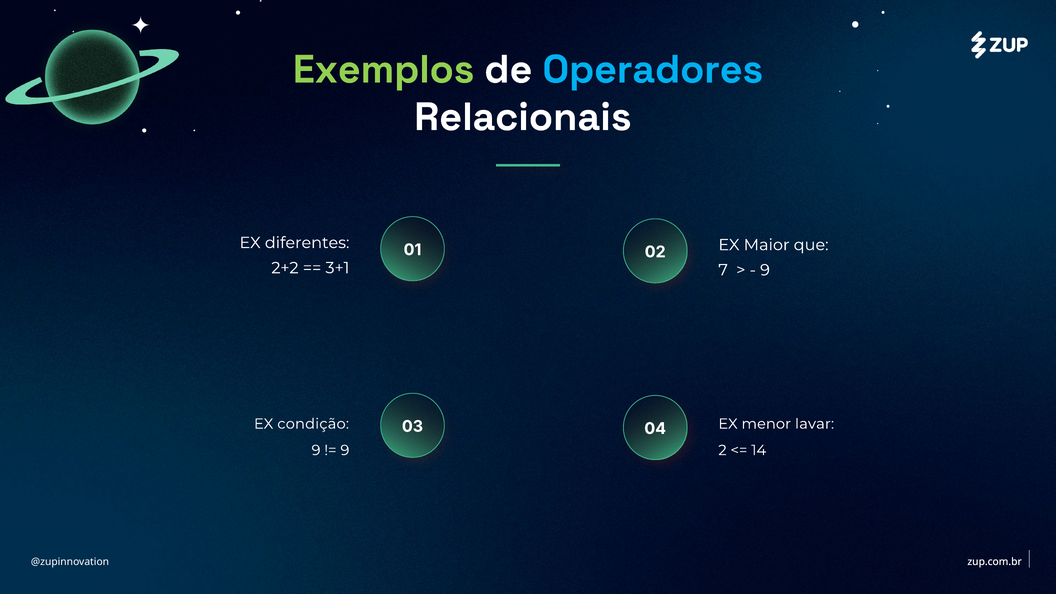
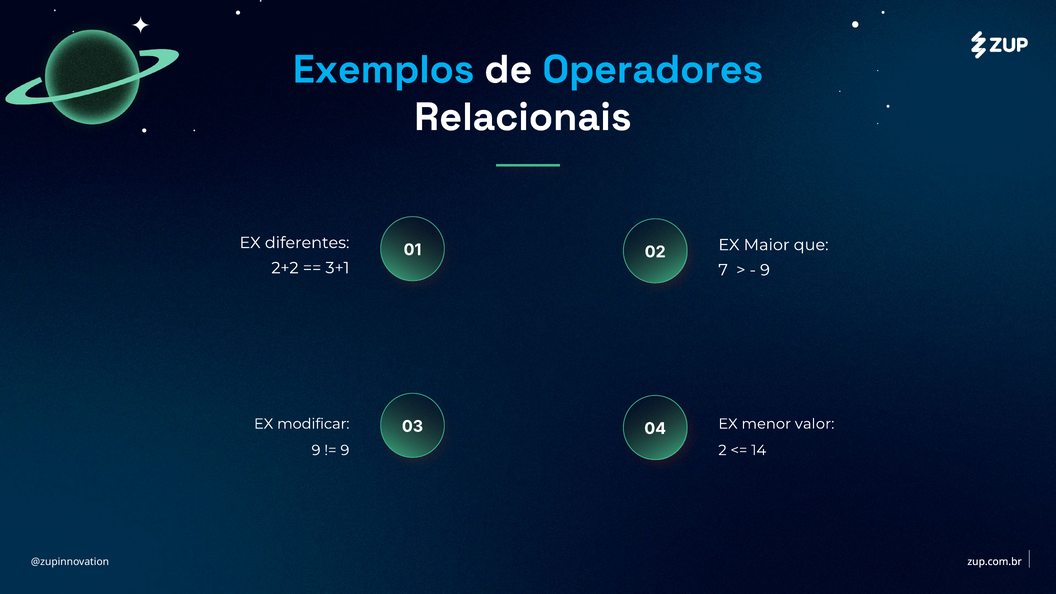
Exemplos colour: light green -> light blue (384, 69)
condição: condição -> modificar (313, 424)
lavar: lavar -> valor (815, 424)
